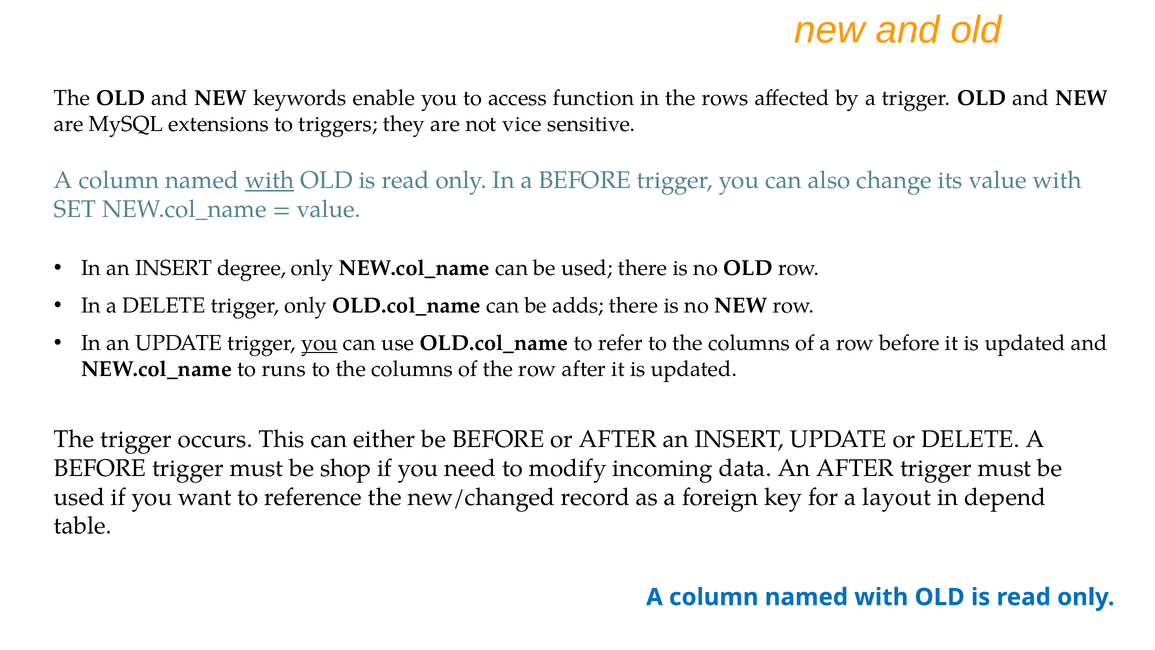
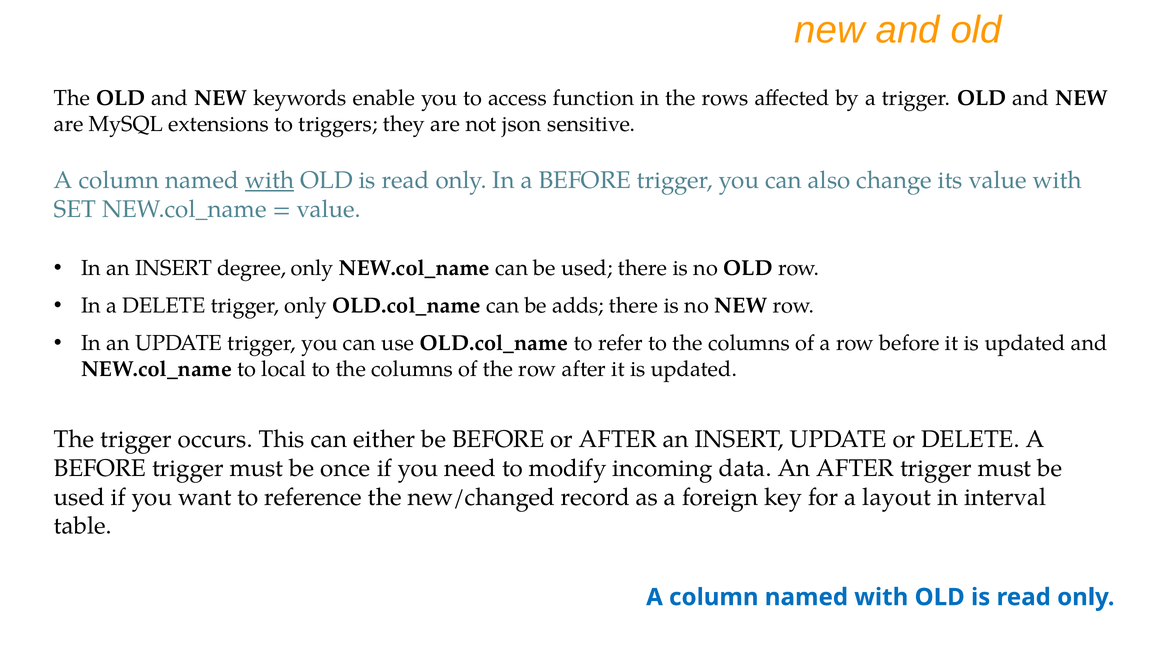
vice: vice -> json (522, 124)
you underline: present -> none (319, 343)
runs: runs -> local (284, 369)
shop: shop -> once (345, 468)
depend: depend -> interval (1005, 497)
